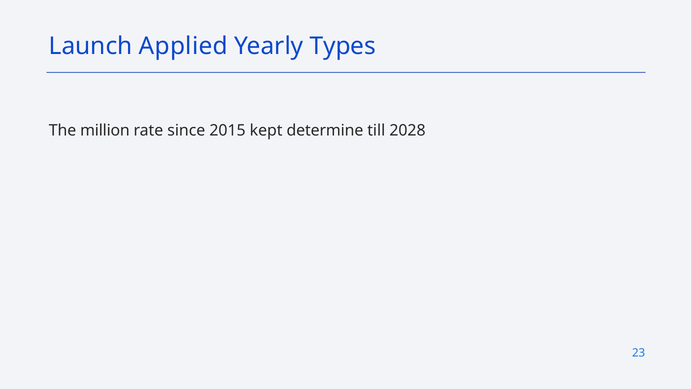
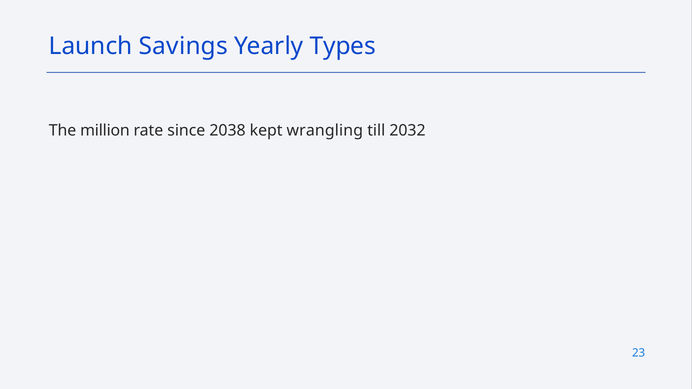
Applied: Applied -> Savings (183, 46)
2015: 2015 -> 2038 (228, 131)
determine: determine -> wrangling (325, 131)
2028: 2028 -> 2032 (407, 131)
